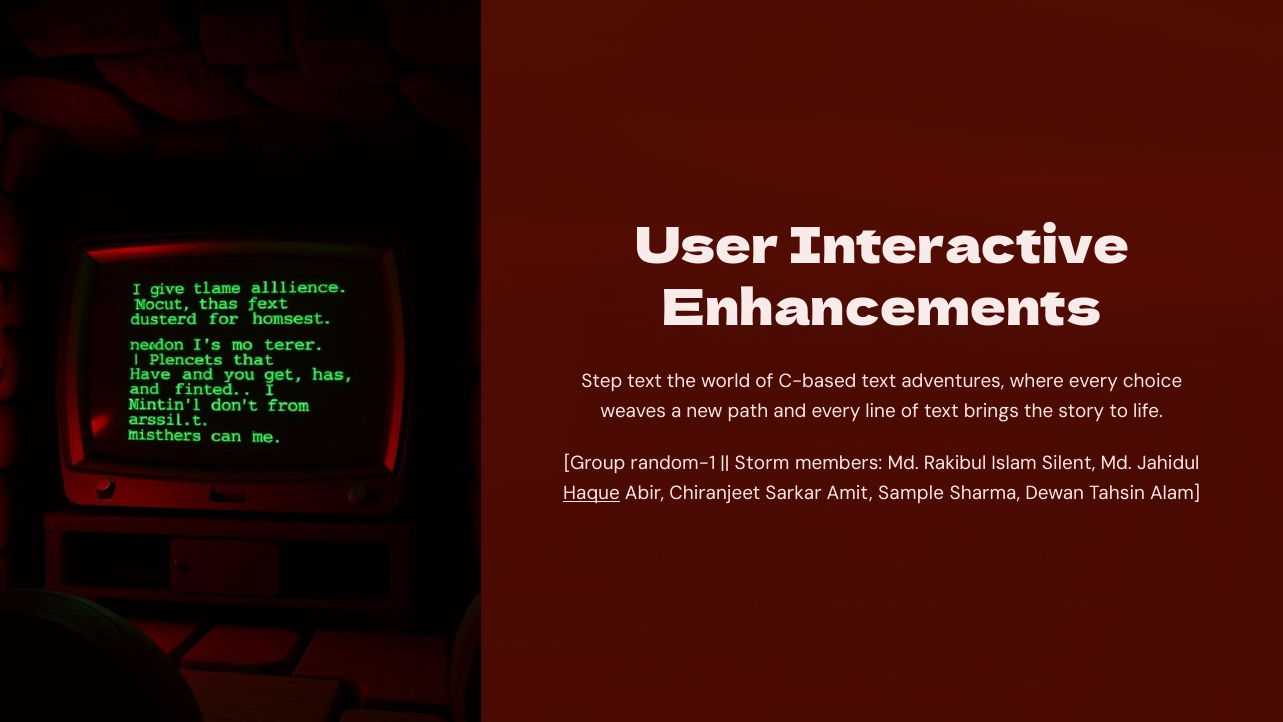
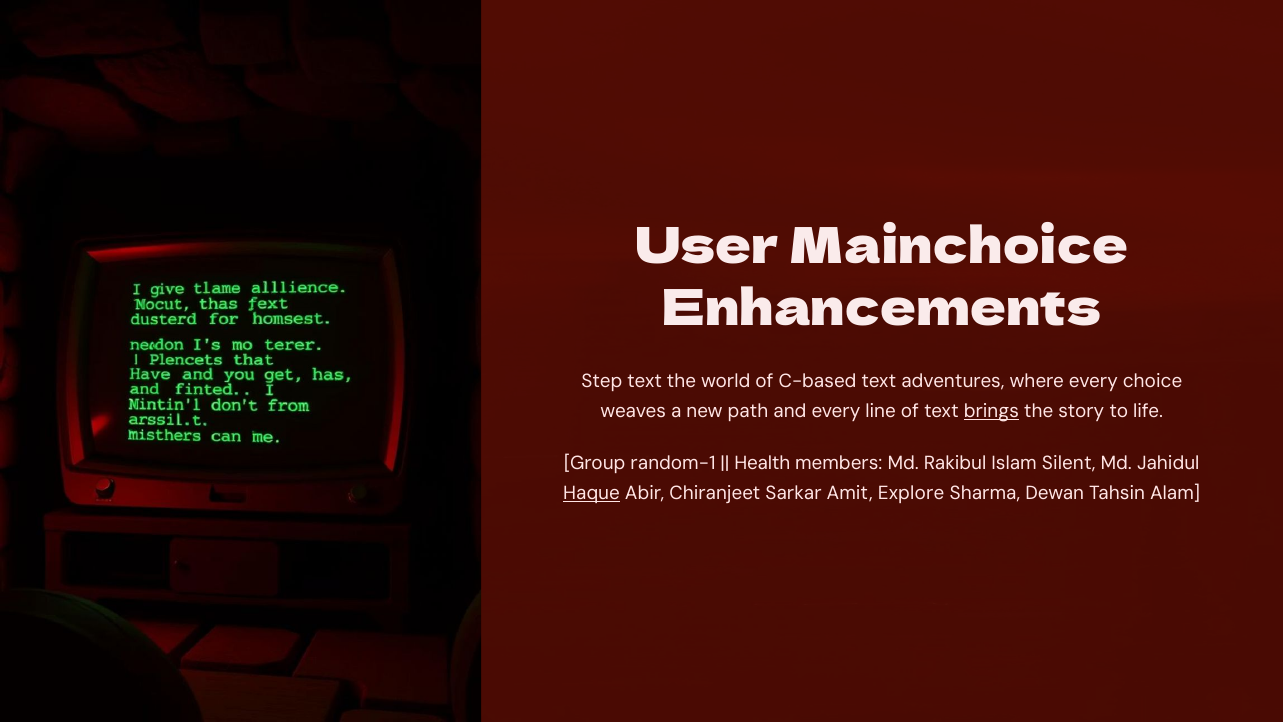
Interactive: Interactive -> Mainchoice (959, 247)
brings underline: none -> present (991, 411)
Storm: Storm -> Health (762, 463)
Sample: Sample -> Explore (911, 493)
